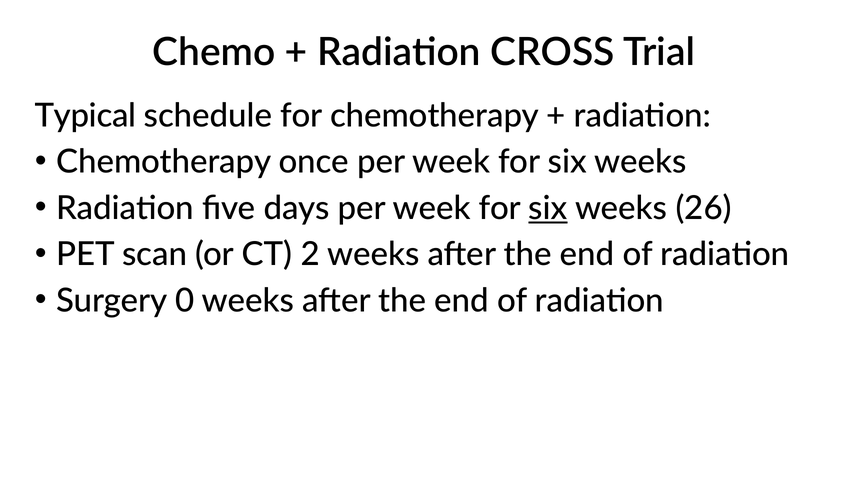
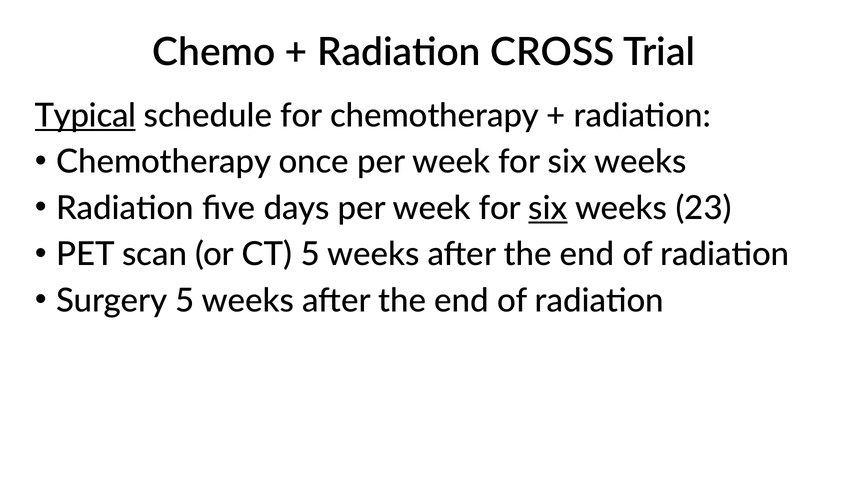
Typical underline: none -> present (85, 116)
26: 26 -> 23 (704, 208)
CT 2: 2 -> 5 (310, 255)
Surgery 0: 0 -> 5 (185, 301)
